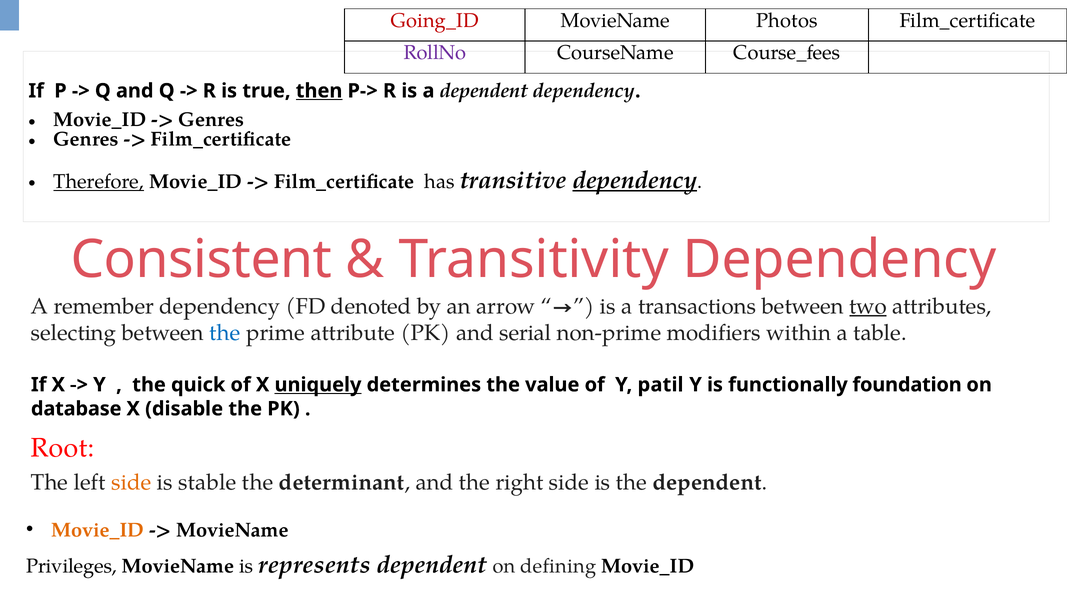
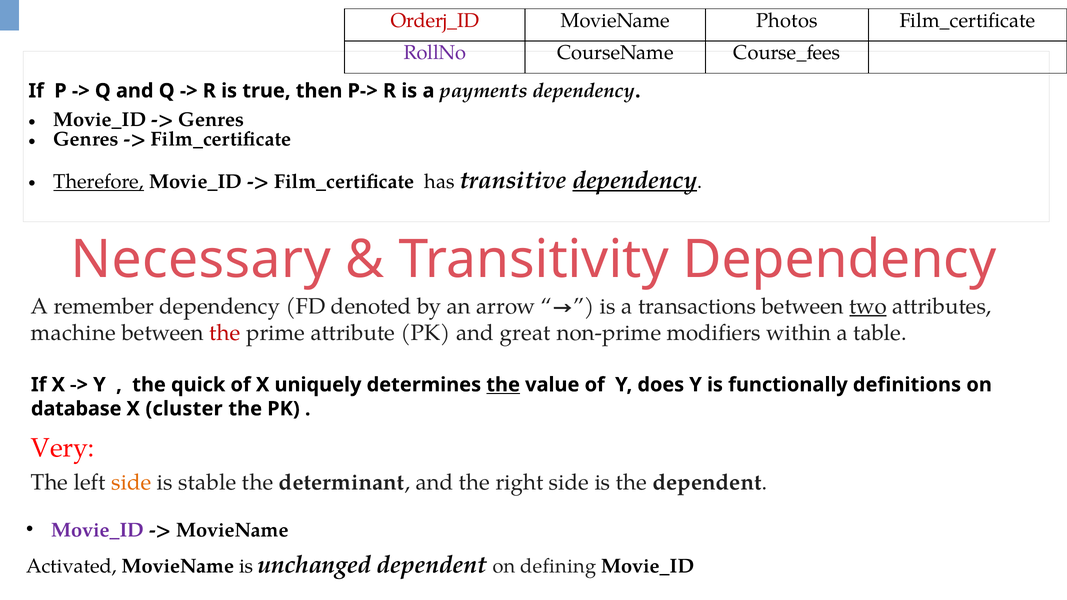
Going_ID: Going_ID -> Orderj_ID (435, 21)
then underline: present -> none (319, 91)
a dependent: dependent -> payments (484, 91)
Consistent: Consistent -> Necessary (201, 260)
selecting: selecting -> machine (73, 333)
the colour: blue -> red (225, 333)
serial: serial -> great (525, 333)
uniquely underline: present -> none (318, 385)
the underline: none -> present (503, 385)
patil: patil -> does (661, 385)
foundation: foundation -> definitions (907, 385)
disable: disable -> cluster (184, 409)
Root: Root -> Very (63, 448)
Movie_ID colour: orange -> purple (98, 530)
Privileges: Privileges -> Activated (71, 567)
represents: represents -> unchanged (315, 565)
